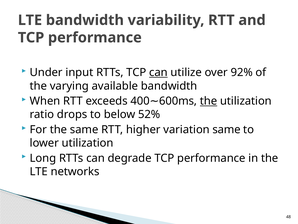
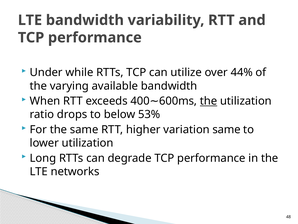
input: input -> while (79, 72)
can underline: present -> none (158, 72)
92%: 92% -> 44% (242, 72)
52%: 52% -> 53% (149, 114)
